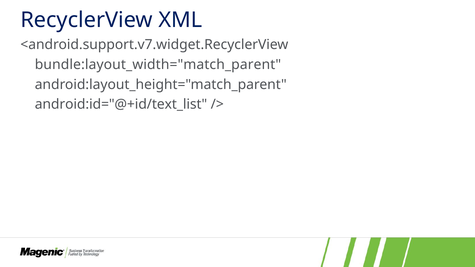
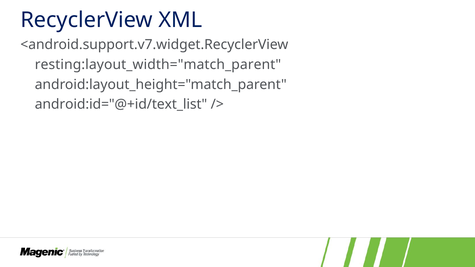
bundle:layout_width="match_parent: bundle:layout_width="match_parent -> resting:layout_width="match_parent (158, 65)
